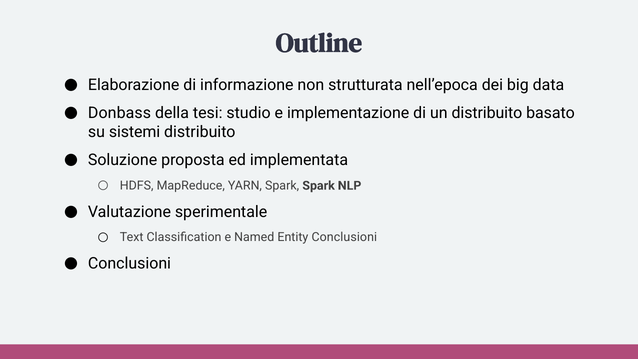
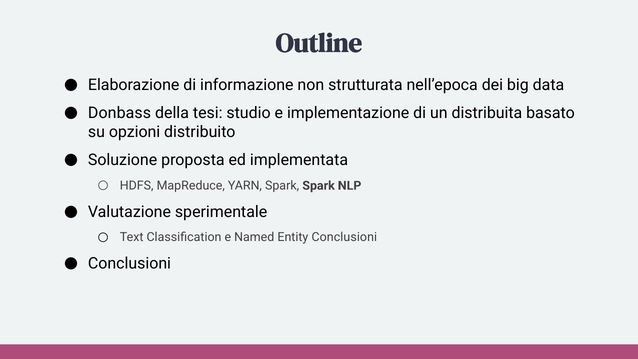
un distribuito: distribuito -> distribuita (487, 113)
sistemi: sistemi -> opzioni (135, 132)
